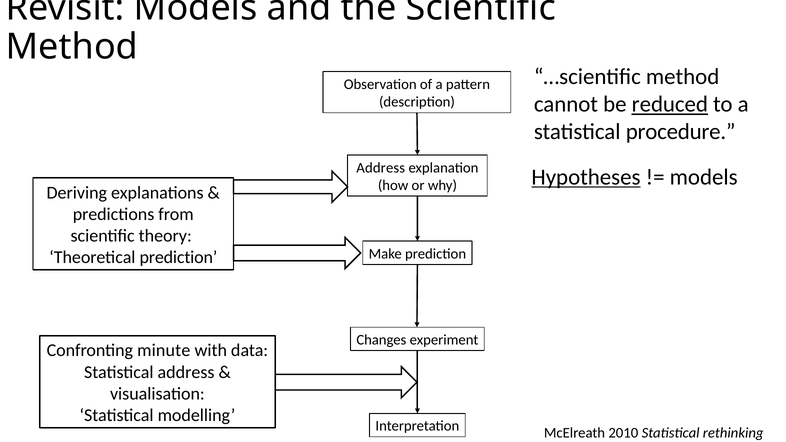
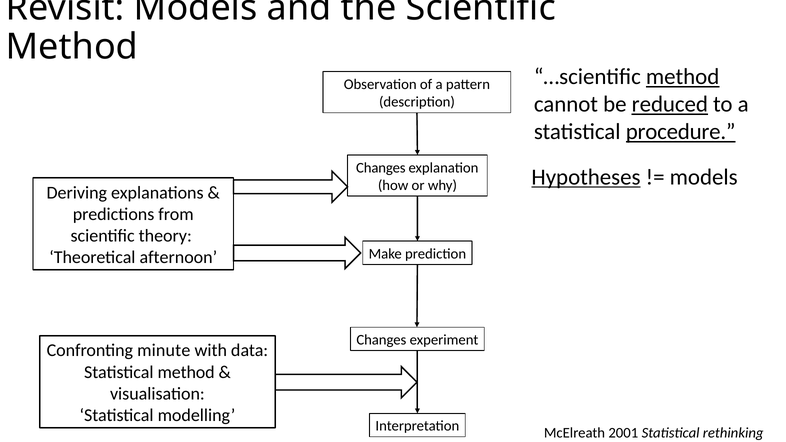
method underline: none -> present (683, 77)
procedure underline: none -> present (681, 132)
Address: Address -> Changes (381, 168)
Theoretical prediction: prediction -> afternoon (178, 258)
Statistical address: address -> method (186, 372)
2010: 2010 -> 2001 (623, 433)
